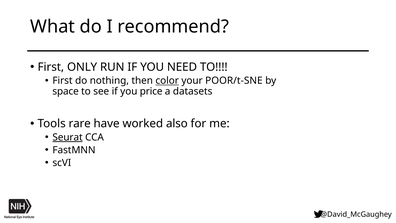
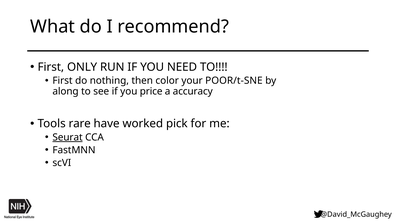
color underline: present -> none (167, 81)
space: space -> along (66, 91)
datasets: datasets -> accuracy (193, 91)
also: also -> pick (177, 124)
